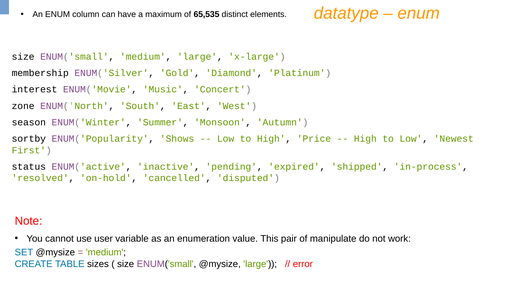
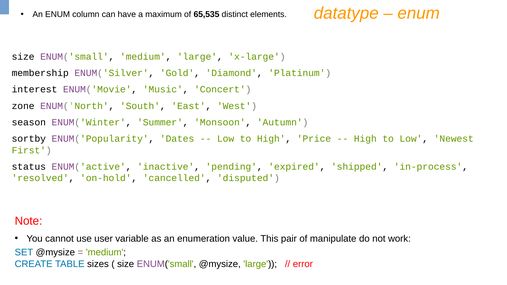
Shows: Shows -> Dates (177, 139)
